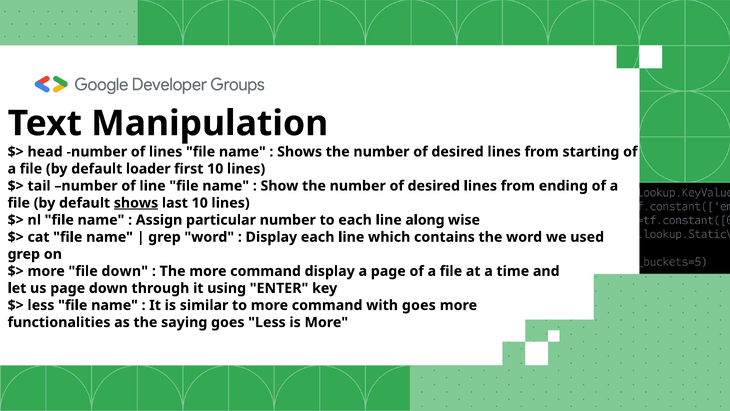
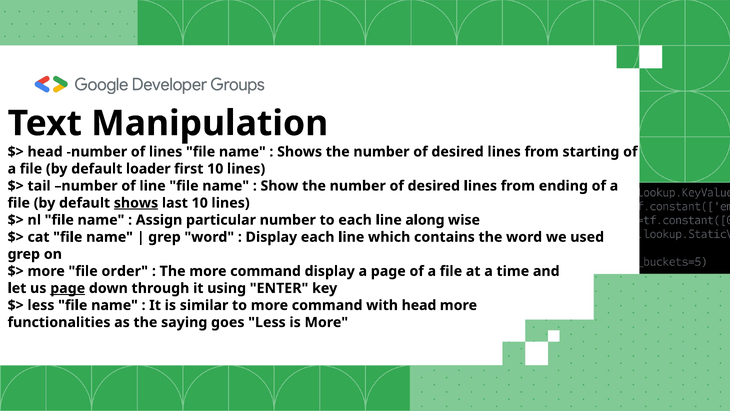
file down: down -> order (125, 271)
page underline: none -> present (68, 288)
with goes: goes -> head (419, 305)
